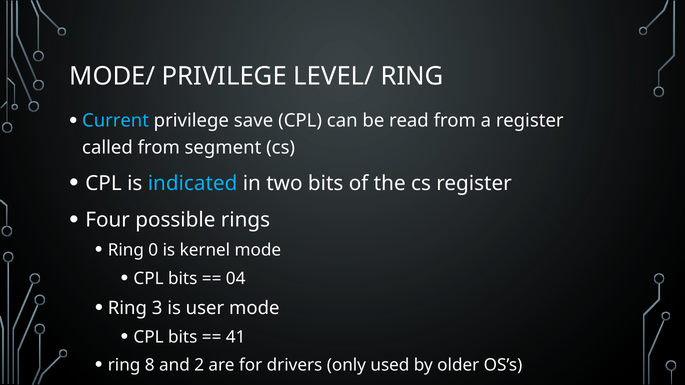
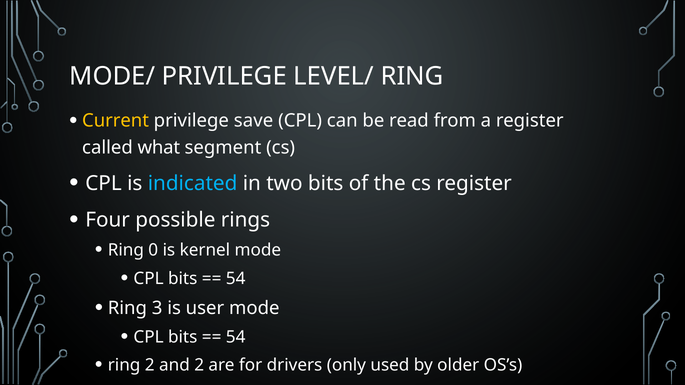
Current colour: light blue -> yellow (116, 121)
called from: from -> what (159, 148)
04: 04 -> 54 (236, 279)
41: 41 -> 54 (236, 337)
ring 8: 8 -> 2 (150, 365)
